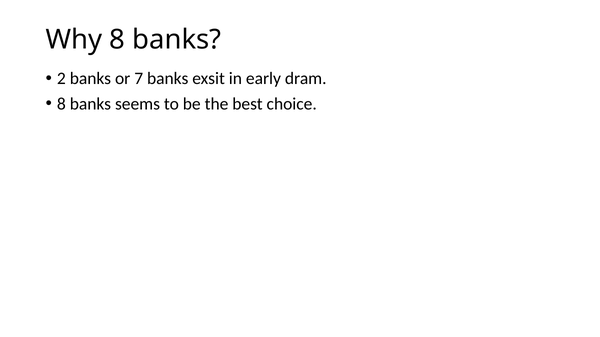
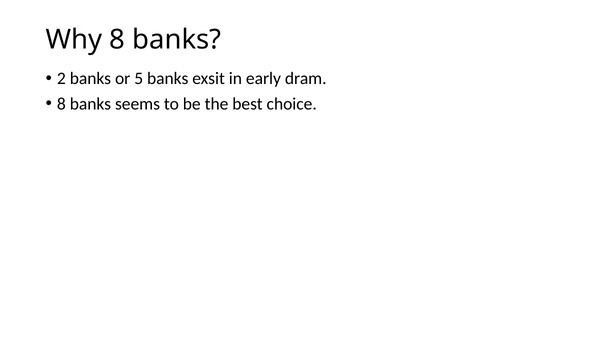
7: 7 -> 5 (139, 79)
